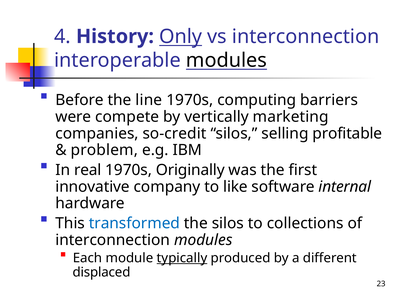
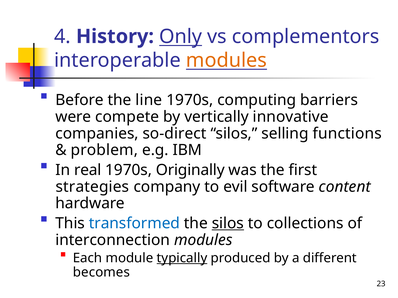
vs interconnection: interconnection -> complementors (306, 37)
modules colour: black -> orange (226, 60)
marketing: marketing -> innovative (291, 117)
so-credit: so-credit -> so-direct (174, 134)
profitable: profitable -> functions (347, 134)
innovative: innovative -> strategies (92, 187)
like: like -> evil (235, 187)
internal: internal -> content (345, 187)
silos underline: none -> present (228, 224)
displaced: displaced -> becomes (101, 273)
